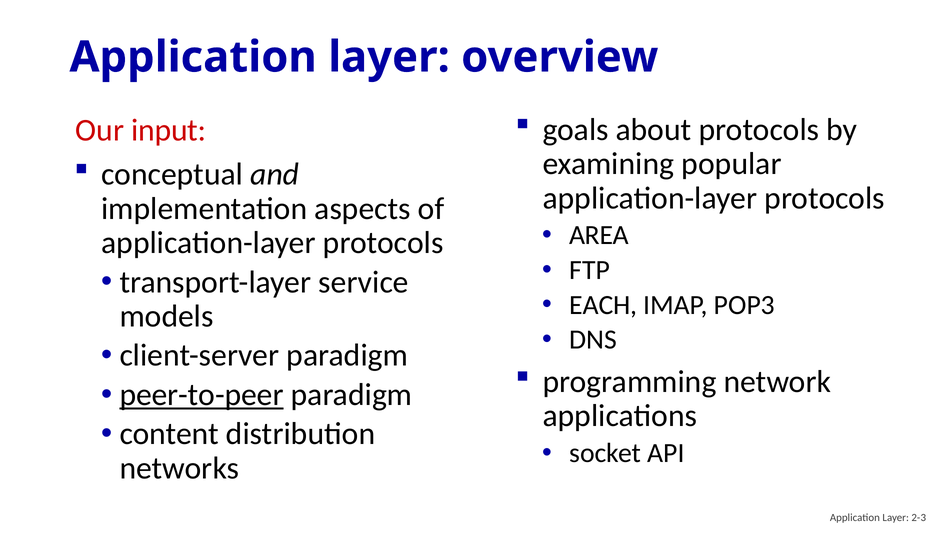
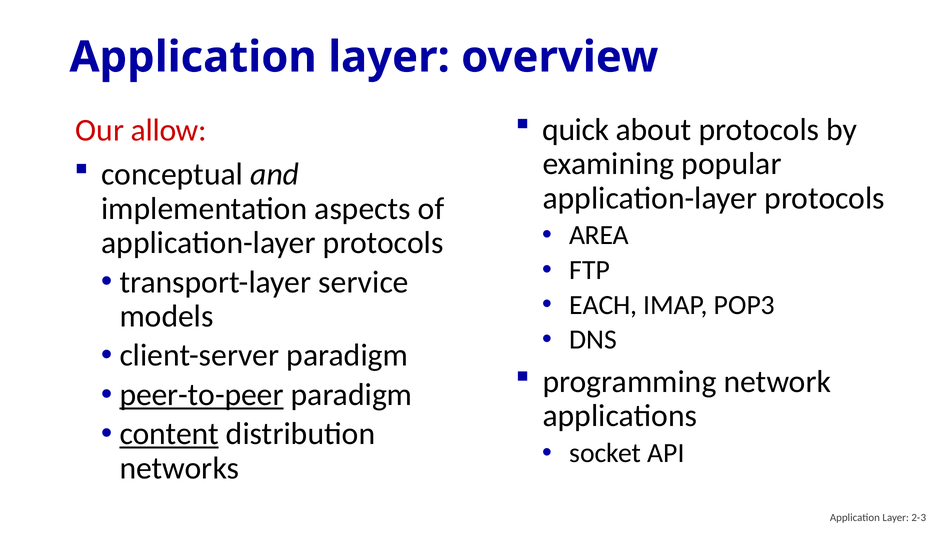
goals: goals -> quick (576, 130)
input: input -> allow (169, 130)
content underline: none -> present (169, 434)
